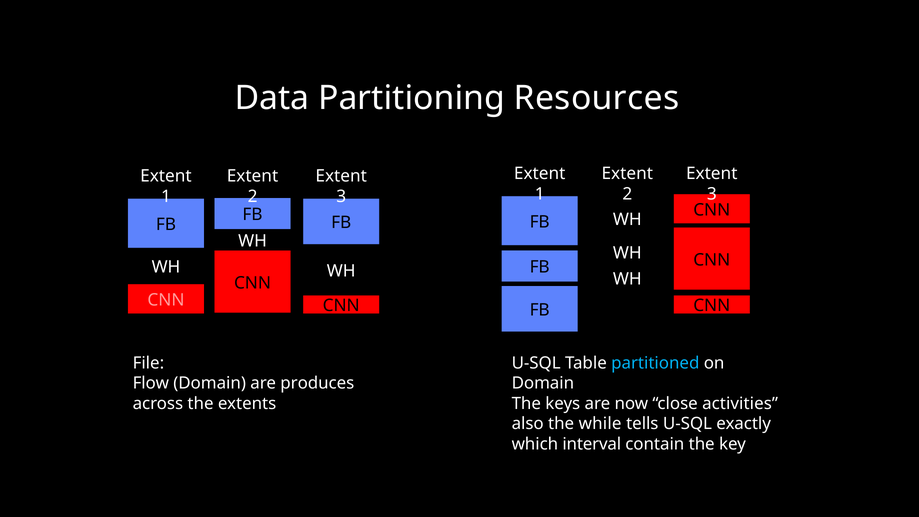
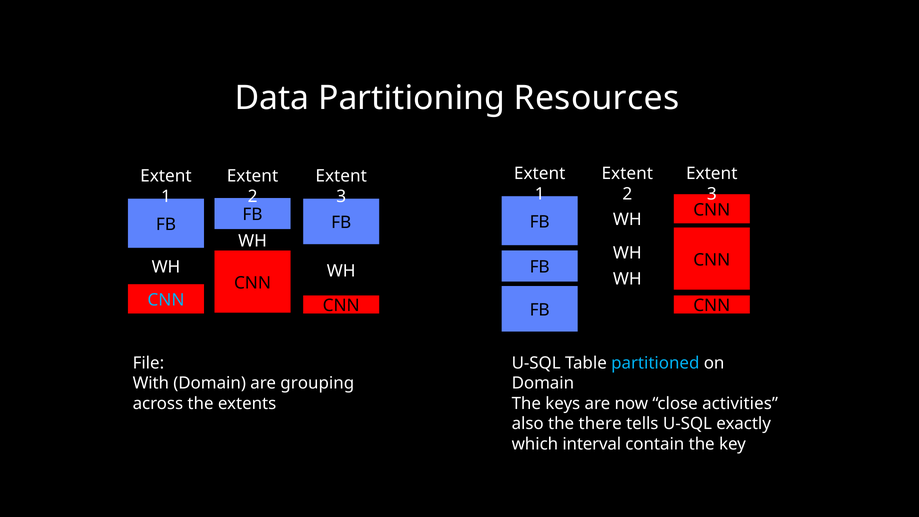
CNN colour: pink -> light blue (166, 300)
Flow: Flow -> With (151, 383)
produces: produces -> grouping (317, 383)
while: while -> there (600, 424)
